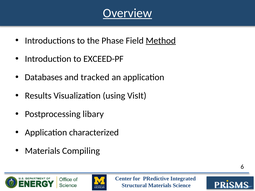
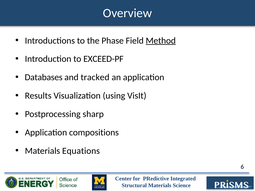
Overview underline: present -> none (127, 13)
libary: libary -> sharp (93, 114)
characterized: characterized -> compositions (94, 133)
Compiling: Compiling -> Equations (81, 151)
